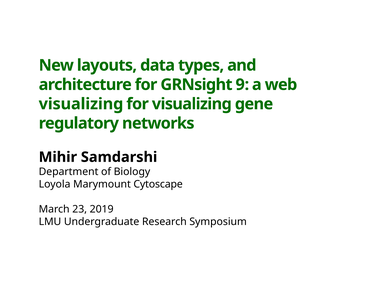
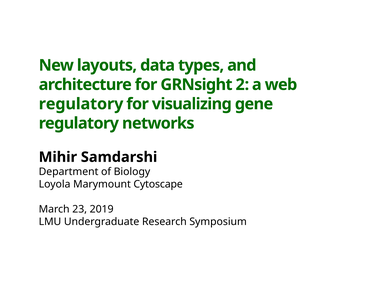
9: 9 -> 2 (242, 85)
visualizing: visualizing -> regulatory (81, 104)
